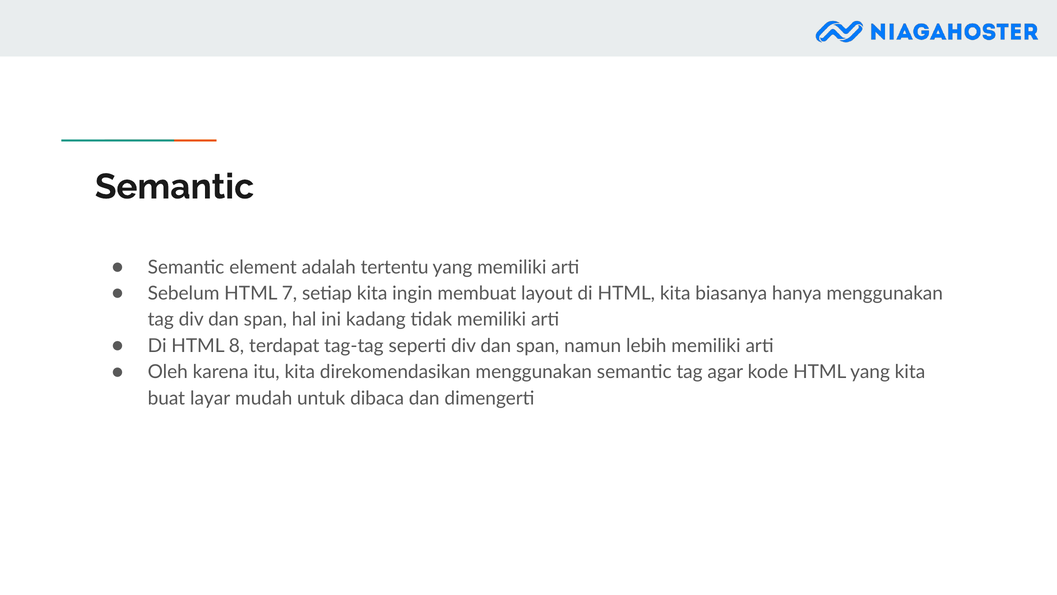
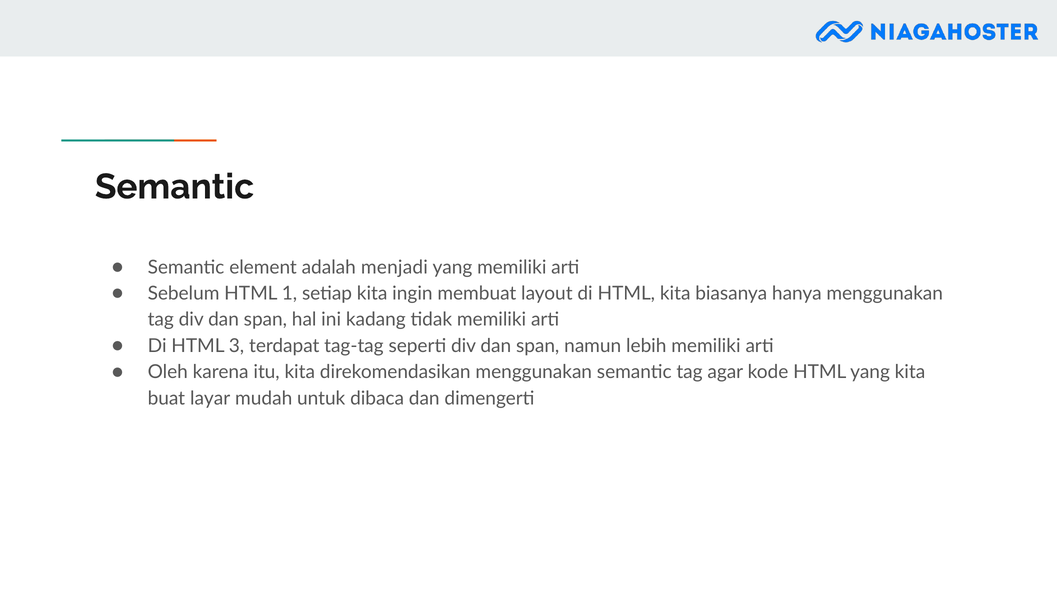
tertentu: tertentu -> menjadi (394, 267)
7: 7 -> 1 (290, 293)
8: 8 -> 3 (236, 346)
